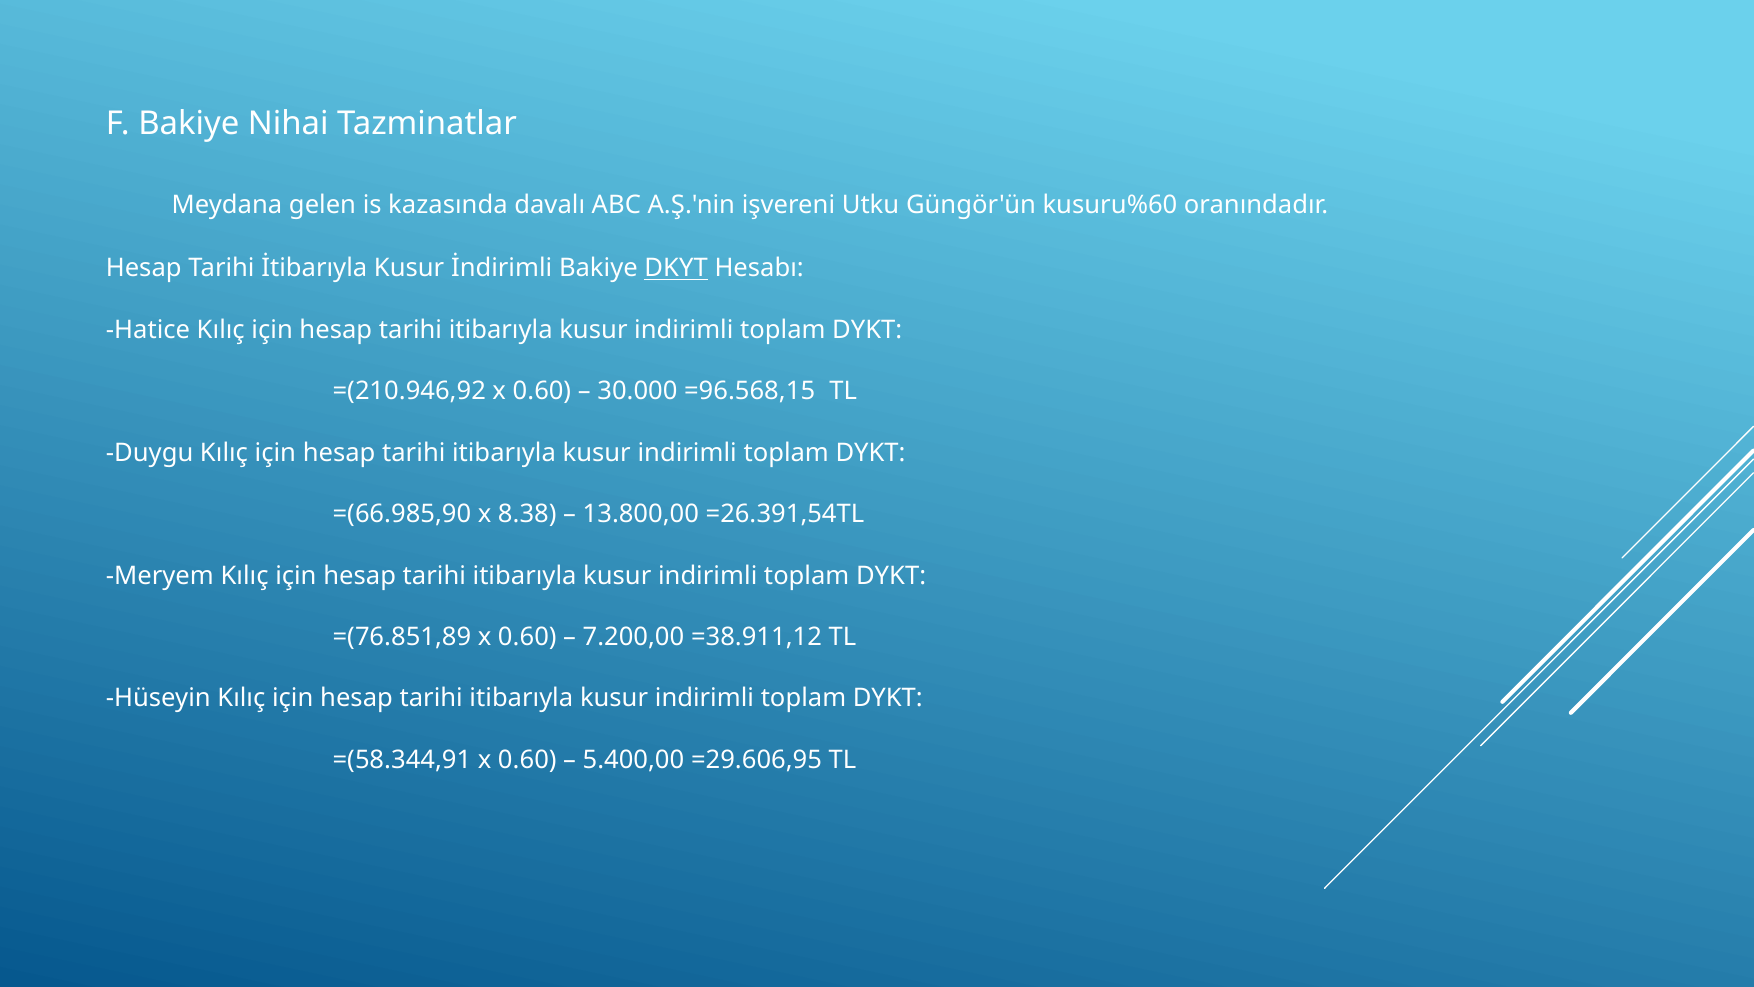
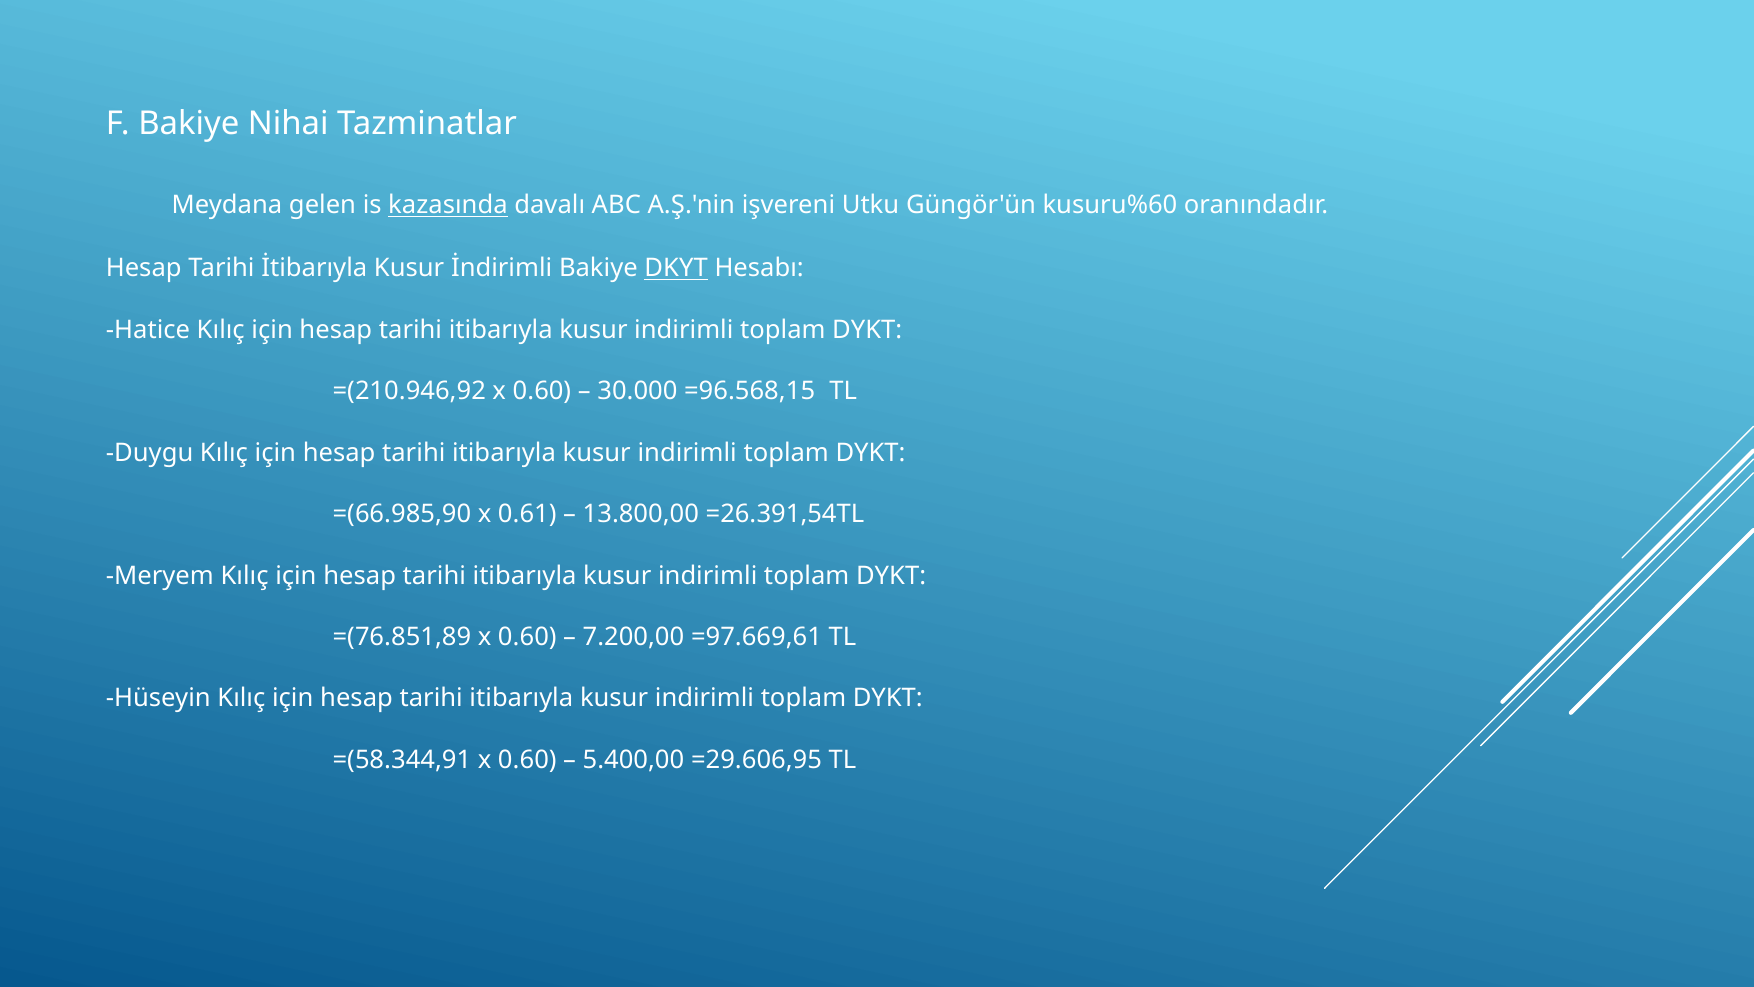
kazasında underline: none -> present (448, 205)
8.38: 8.38 -> 0.61 (527, 514)
=38.911,12: =38.911,12 -> =97.669,61 (756, 637)
